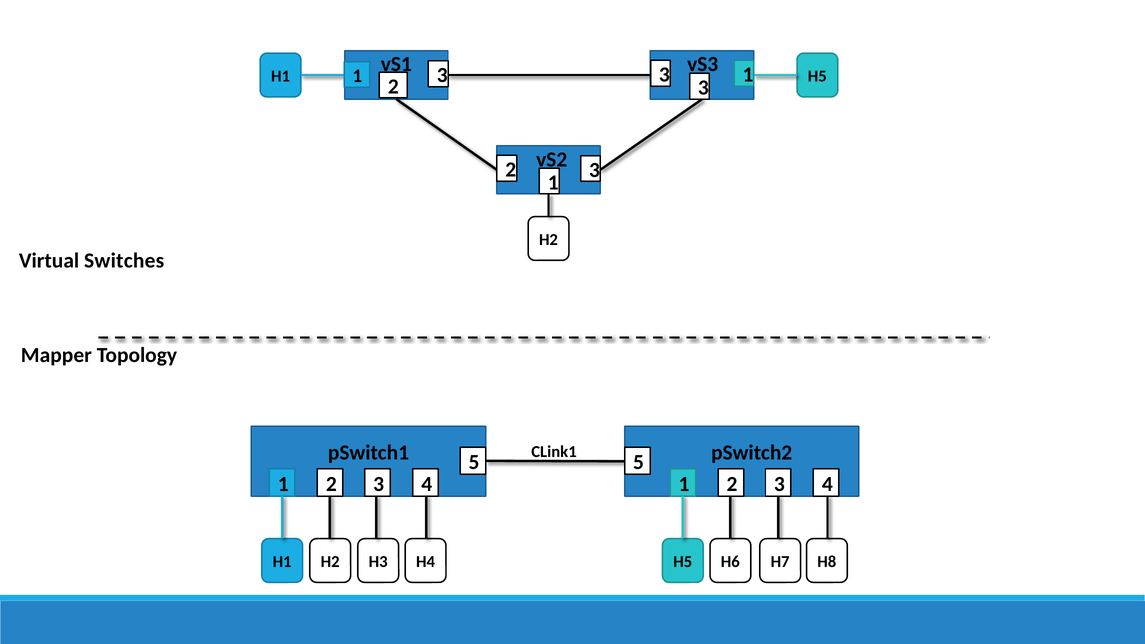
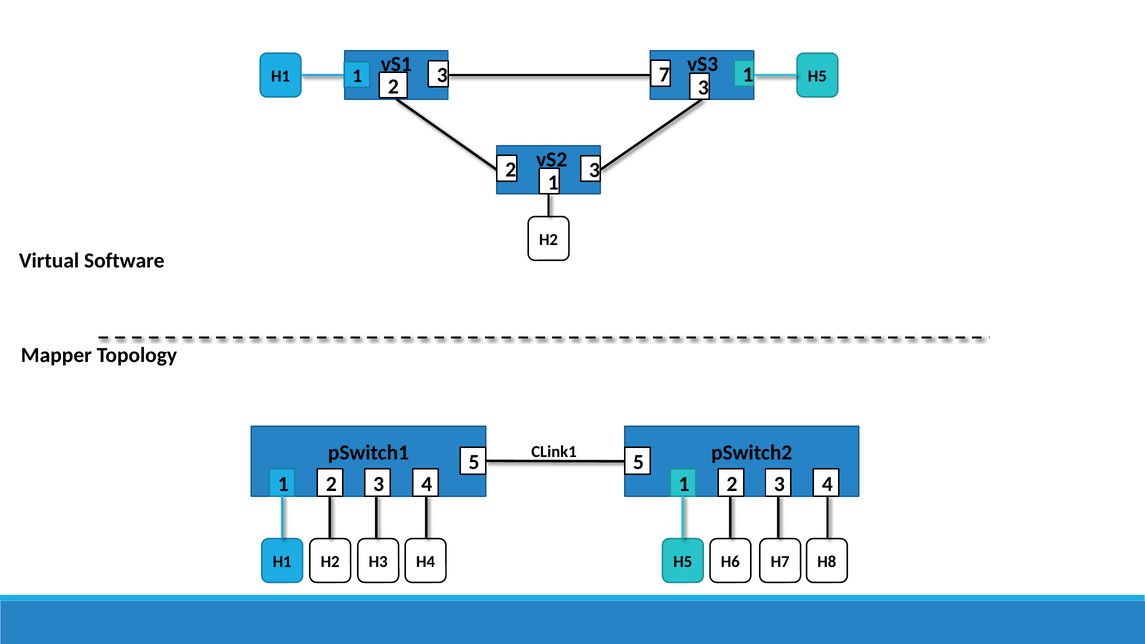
3: 3 -> 7 (664, 75)
Switches: Switches -> Software (124, 261)
